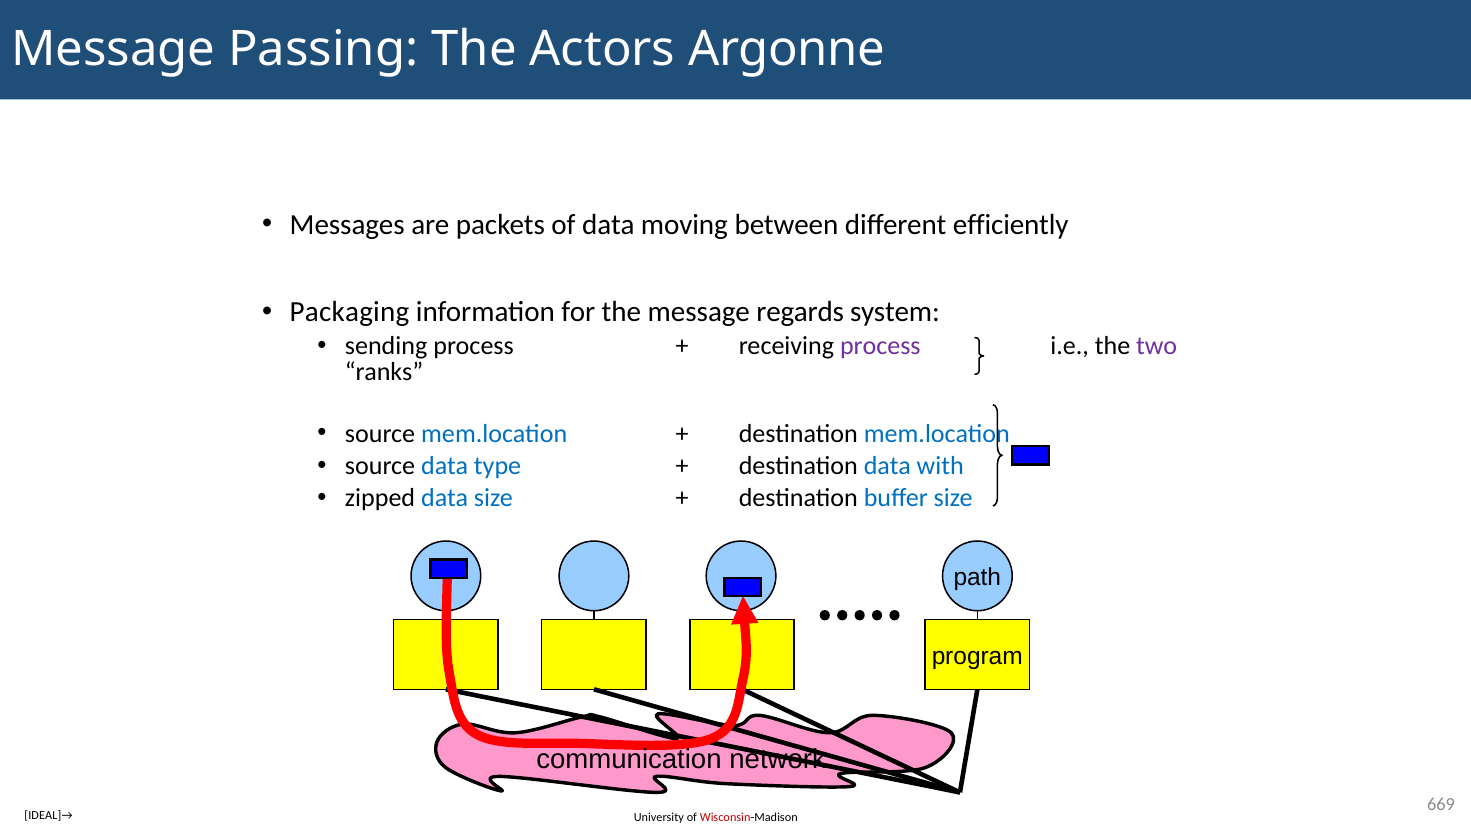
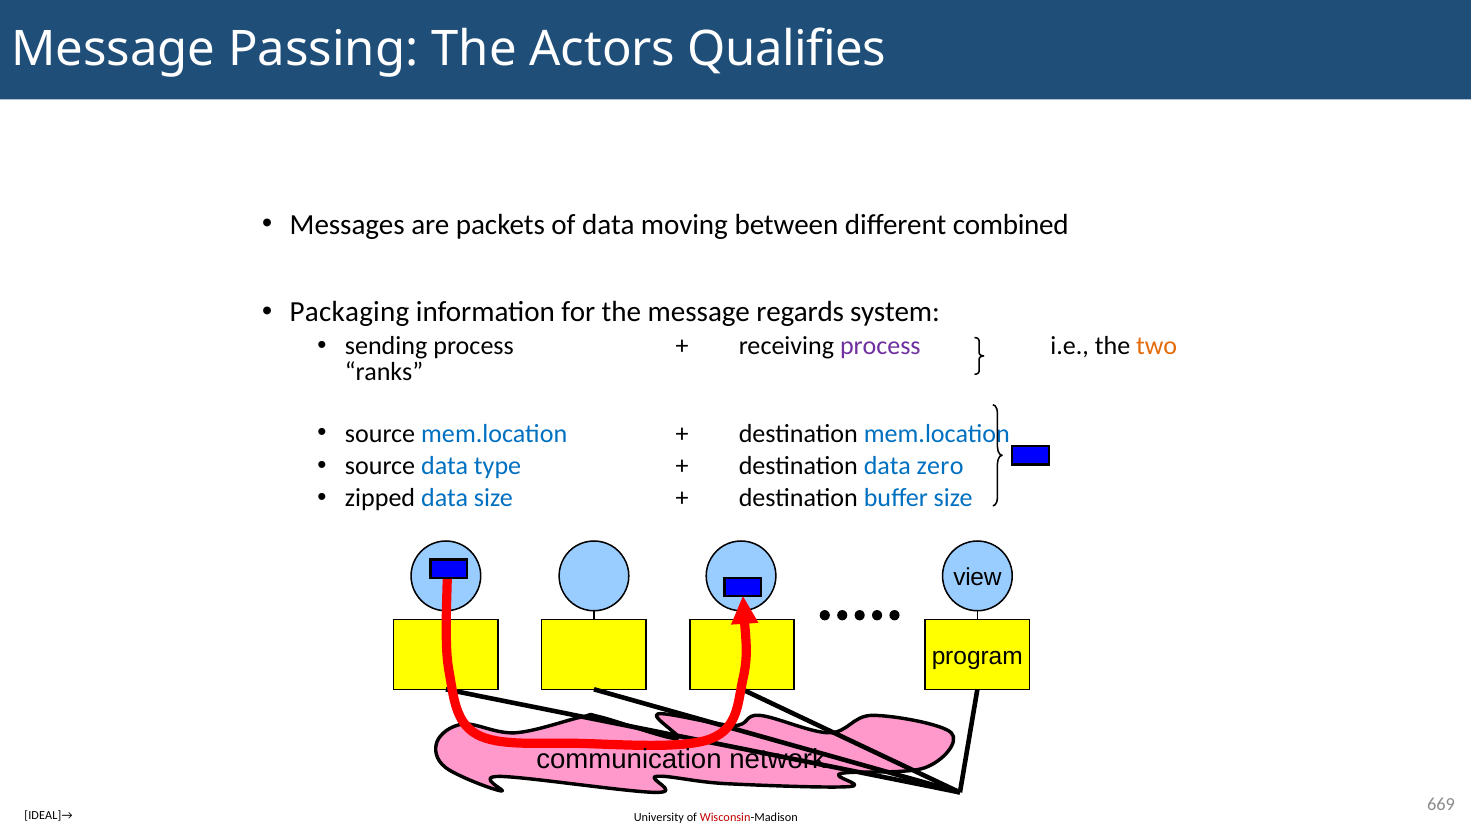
Argonne: Argonne -> Qualifies (787, 49)
efficiently: efficiently -> combined (1011, 225)
two colour: purple -> orange (1157, 346)
with: with -> zero (940, 466)
path: path -> view (977, 577)
